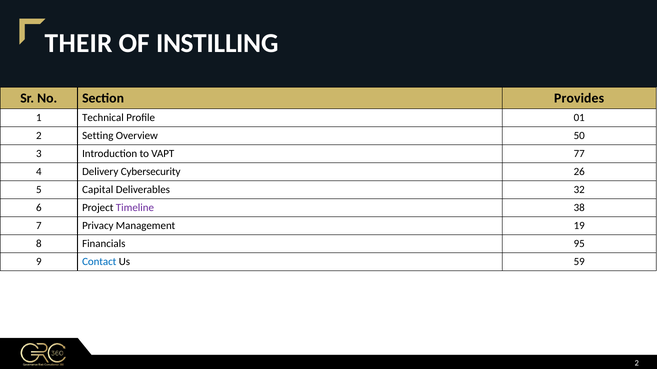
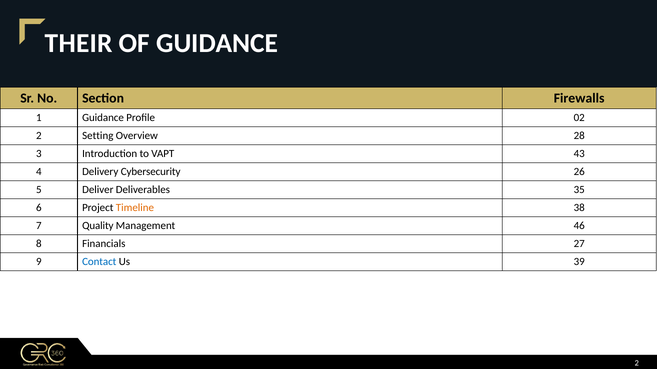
OF INSTILLING: INSTILLING -> GUIDANCE (217, 44)
Provides: Provides -> Firewalls (579, 98)
1 Technical: Technical -> Guidance (103, 118)
01: 01 -> 02 (579, 118)
50: 50 -> 28 (579, 136)
77: 77 -> 43 (579, 154)
Capital: Capital -> Deliver (98, 190)
32: 32 -> 35 (579, 190)
Timeline colour: purple -> orange (135, 208)
Privacy: Privacy -> Quality (98, 226)
19: 19 -> 46 (579, 226)
95: 95 -> 27 (579, 244)
59: 59 -> 39 (579, 262)
